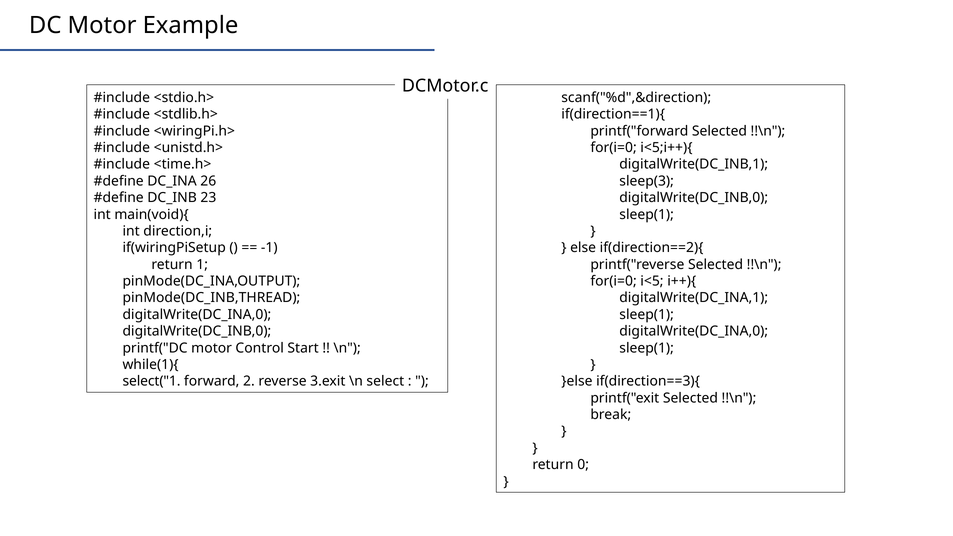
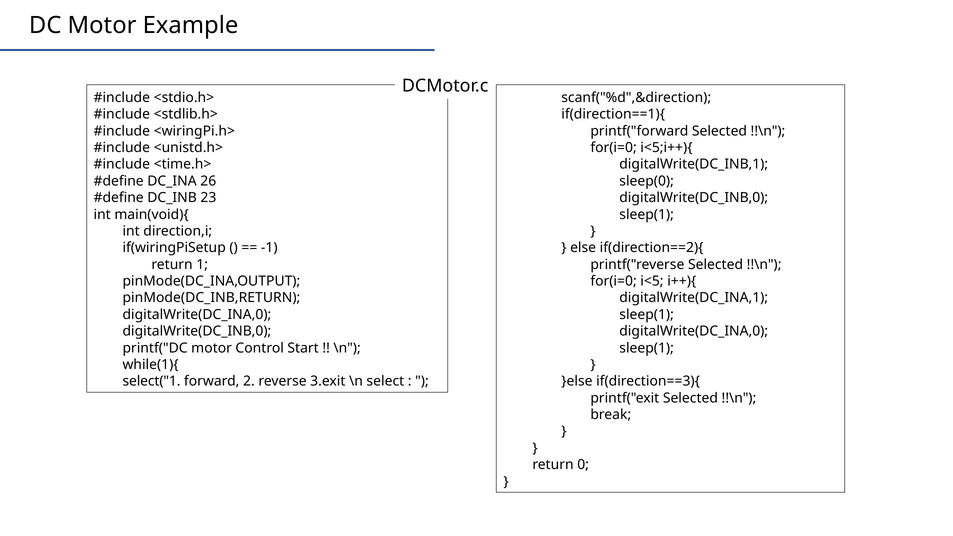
sleep(3: sleep(3 -> sleep(0 (647, 181)
pinMode(DC_INB,THREAD: pinMode(DC_INB,THREAD -> pinMode(DC_INB,RETURN (211, 298)
